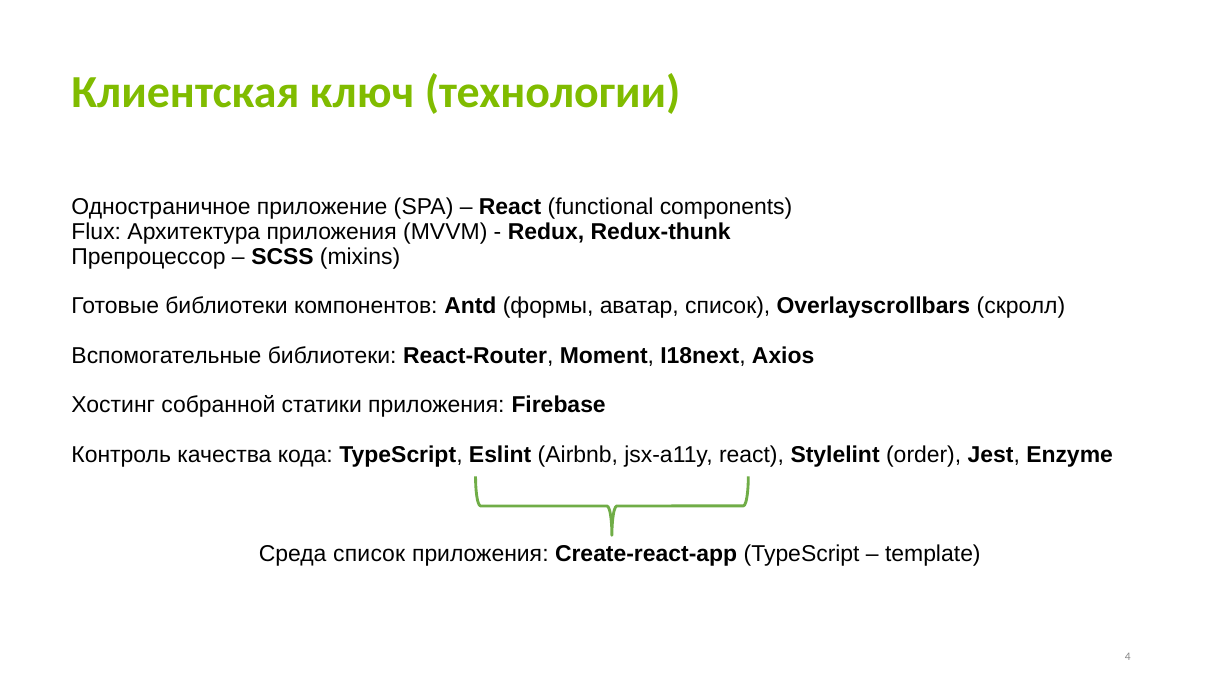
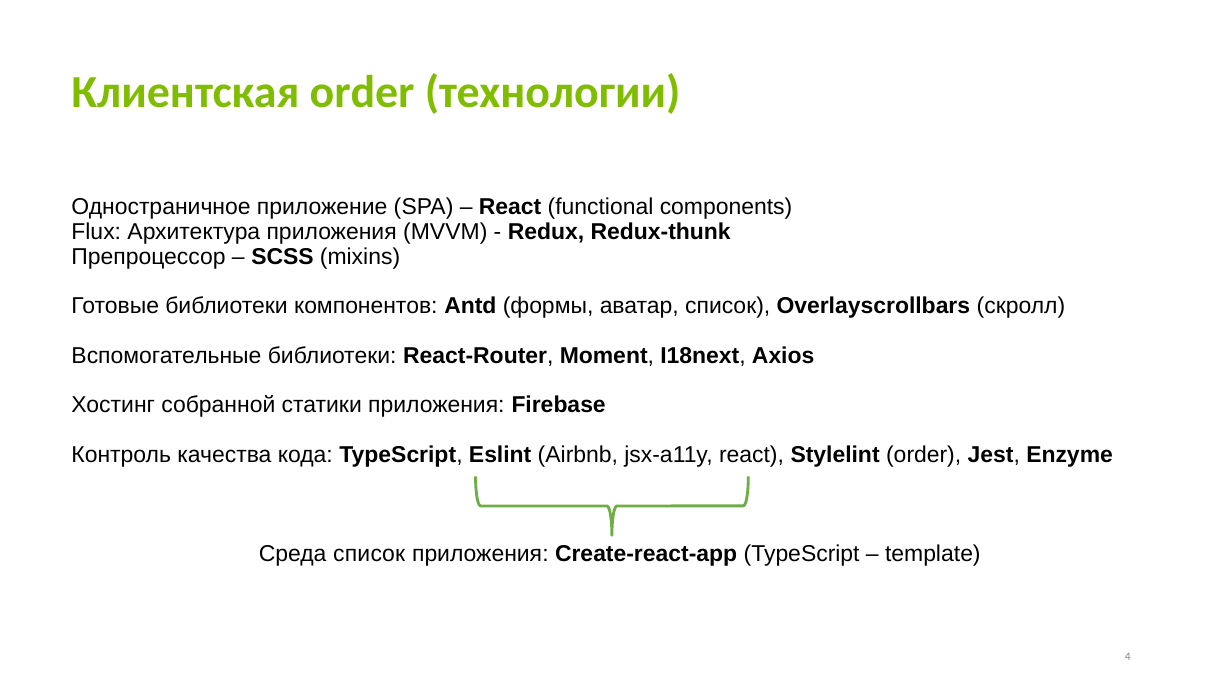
Клиентская ключ: ключ -> order (362, 92)
